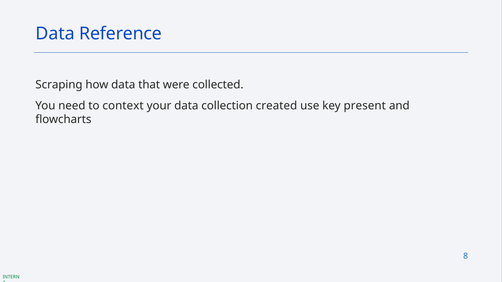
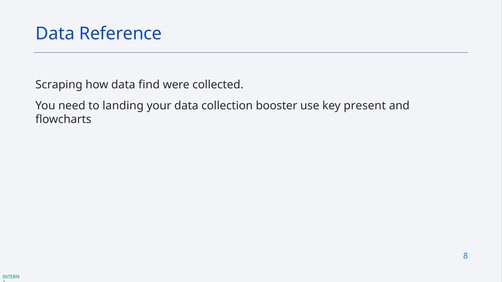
that: that -> find (149, 85)
context: context -> landing (123, 106)
created: created -> booster (277, 106)
